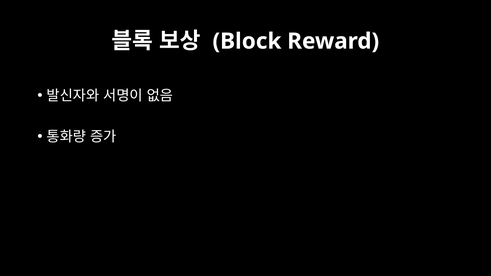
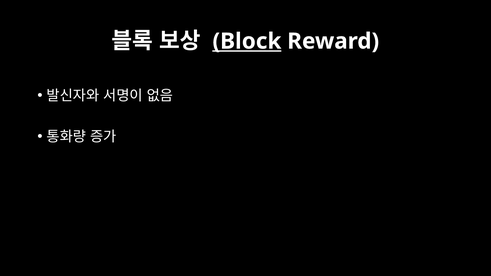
Block underline: none -> present (247, 41)
